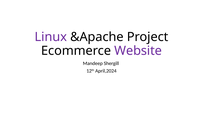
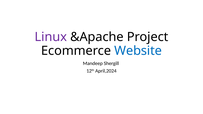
Website colour: purple -> blue (138, 51)
